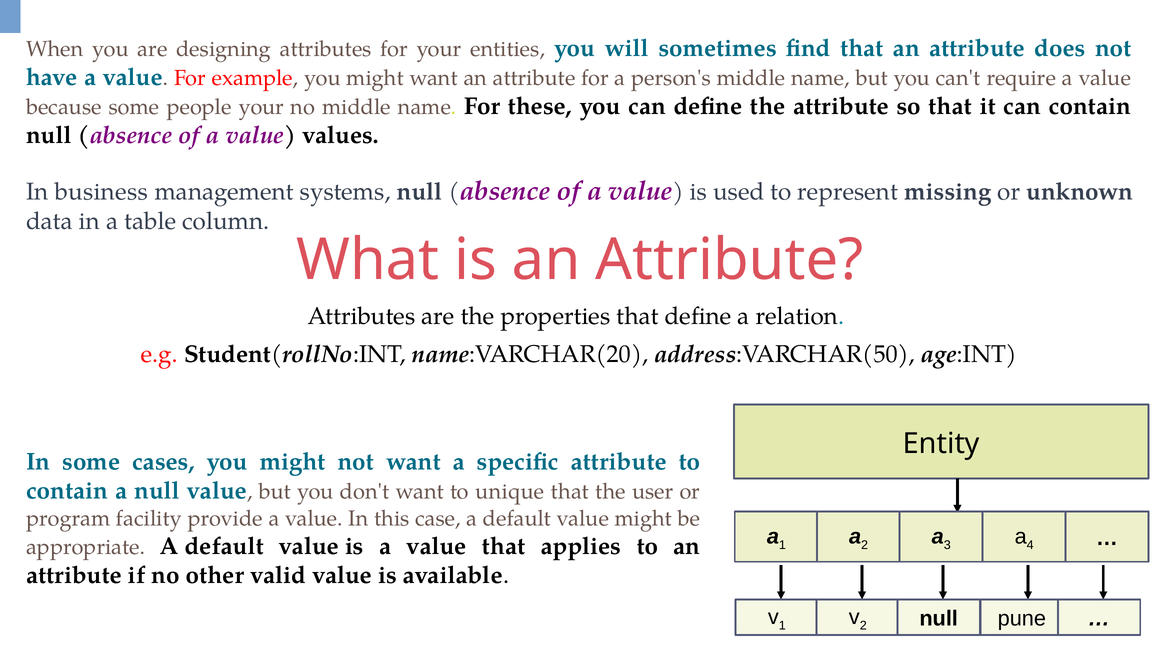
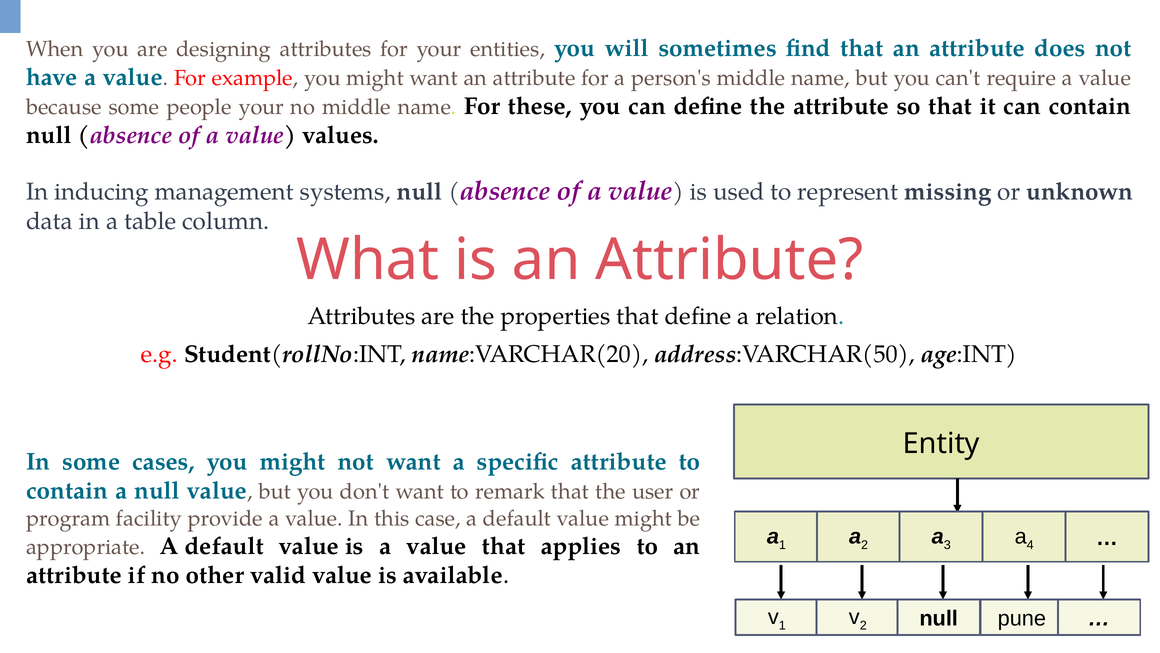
business: business -> inducing (102, 192)
unique: unique -> remark (510, 491)
